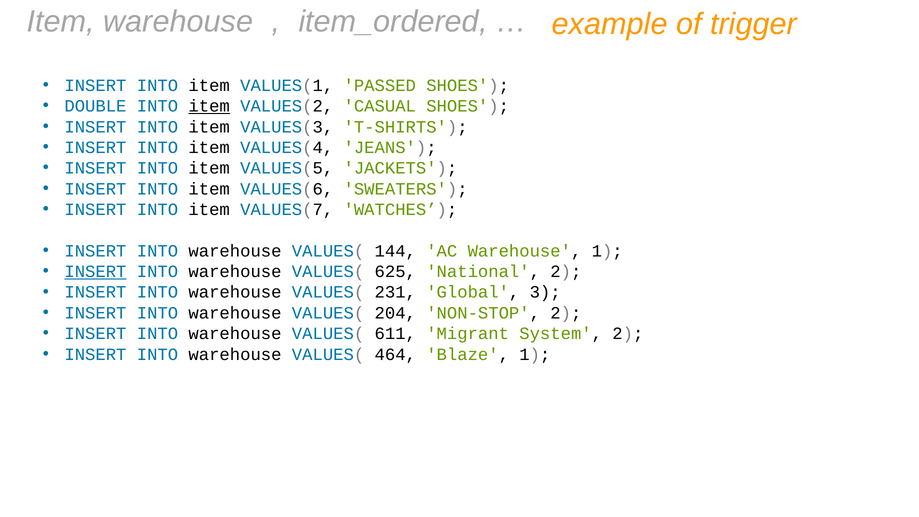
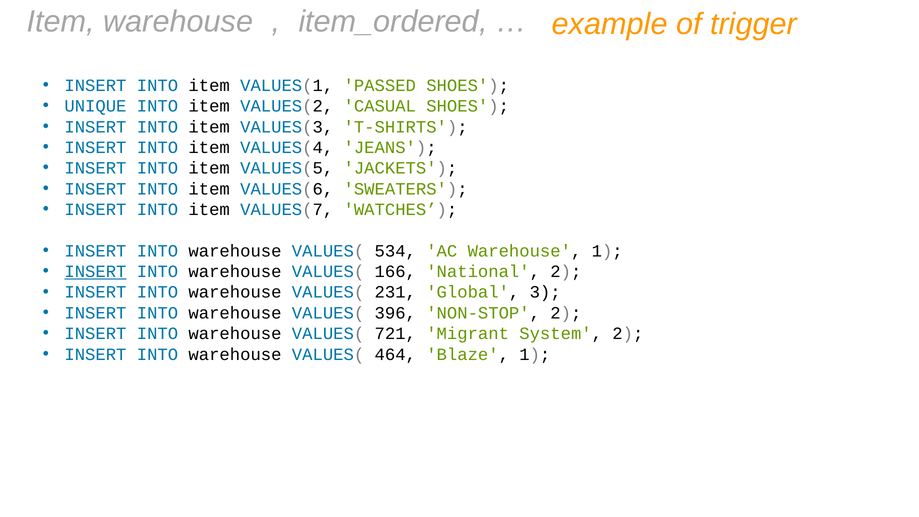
DOUBLE: DOUBLE -> UNIQUE (95, 106)
item underline: present -> none (209, 106)
144: 144 -> 534 (395, 251)
625: 625 -> 166 (395, 272)
204: 204 -> 396 (395, 313)
611: 611 -> 721 (395, 334)
